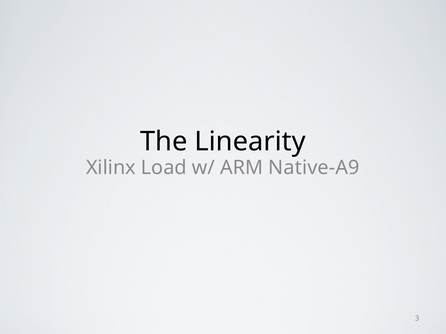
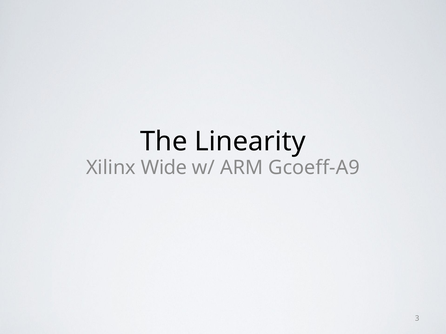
Load: Load -> Wide (164, 168)
Native-A9: Native-A9 -> Gcoeff-A9 (314, 168)
